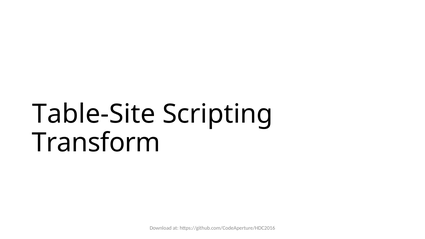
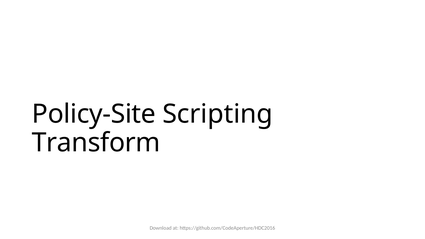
Table-Site: Table-Site -> Policy-Site (94, 114)
